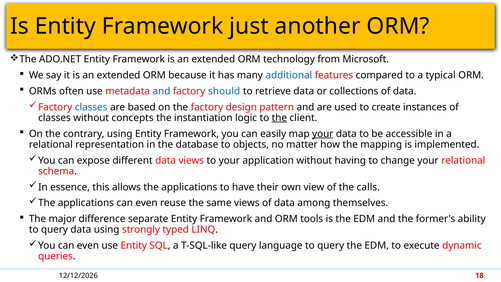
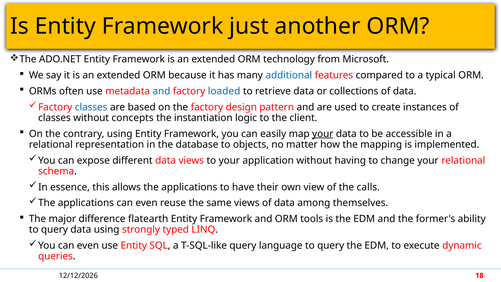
should: should -> loaded (224, 91)
the underline: present -> none (279, 118)
separate: separate -> flatearth (148, 219)
